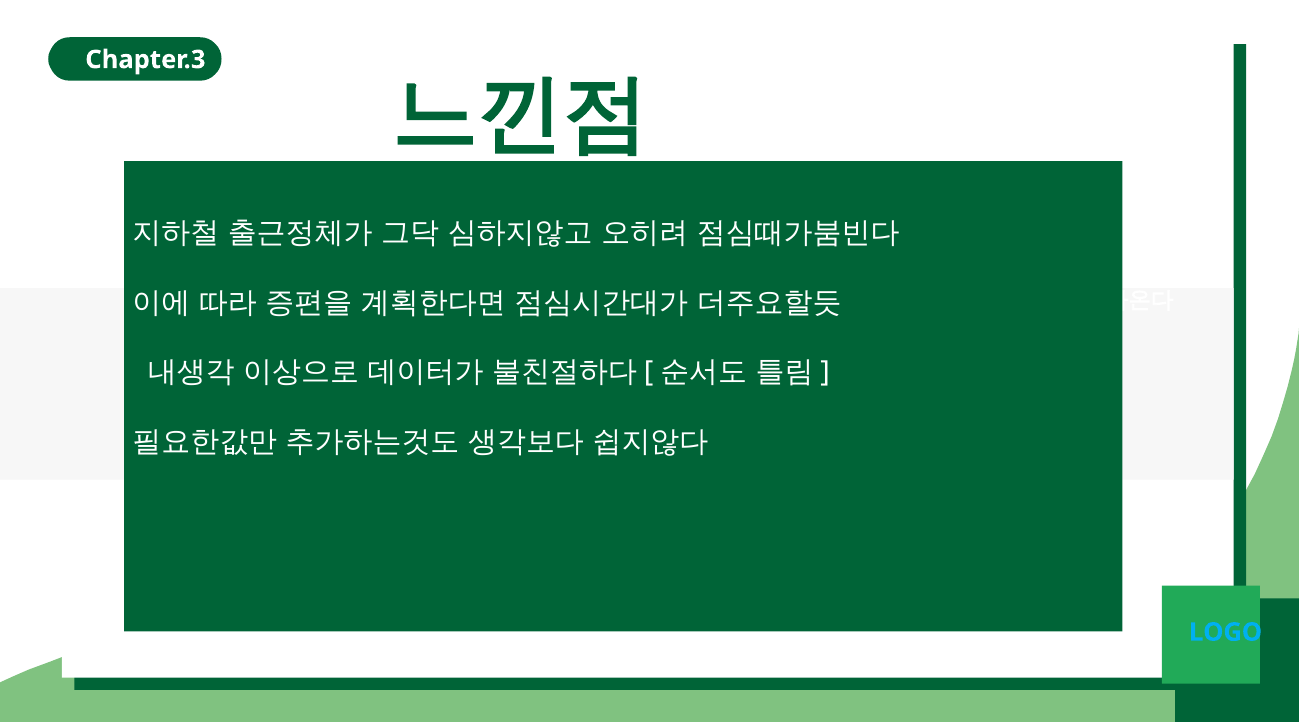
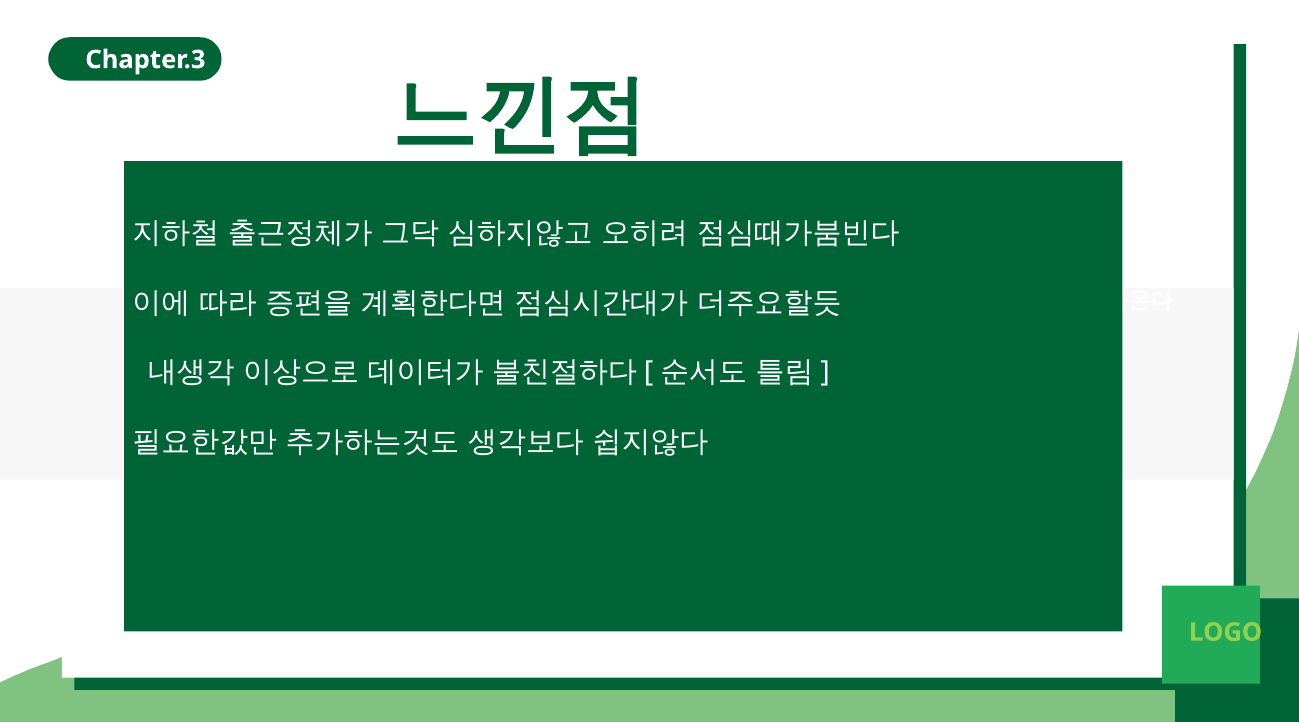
LOGO colour: light blue -> light green (1226, 632)
